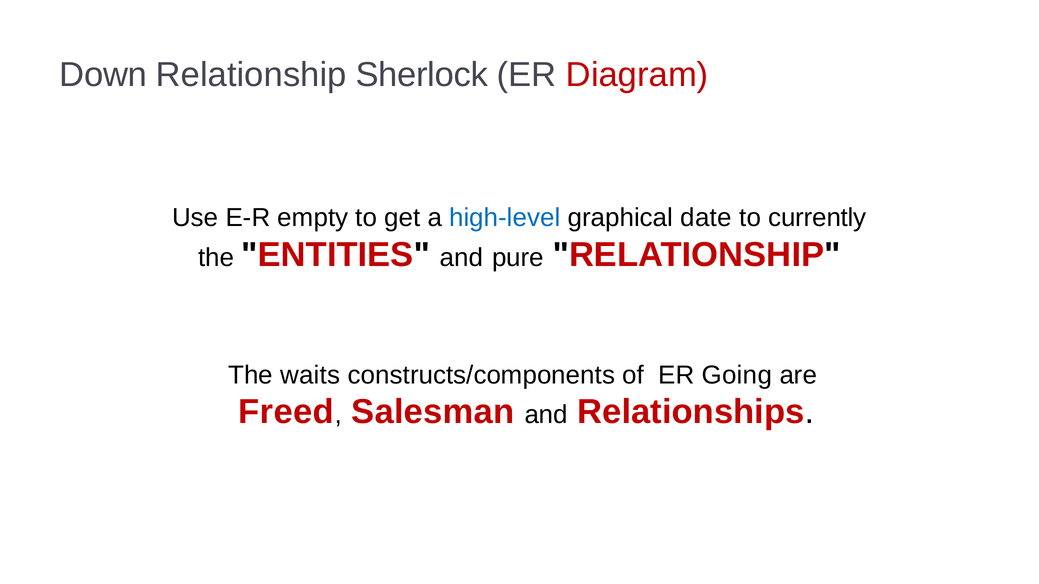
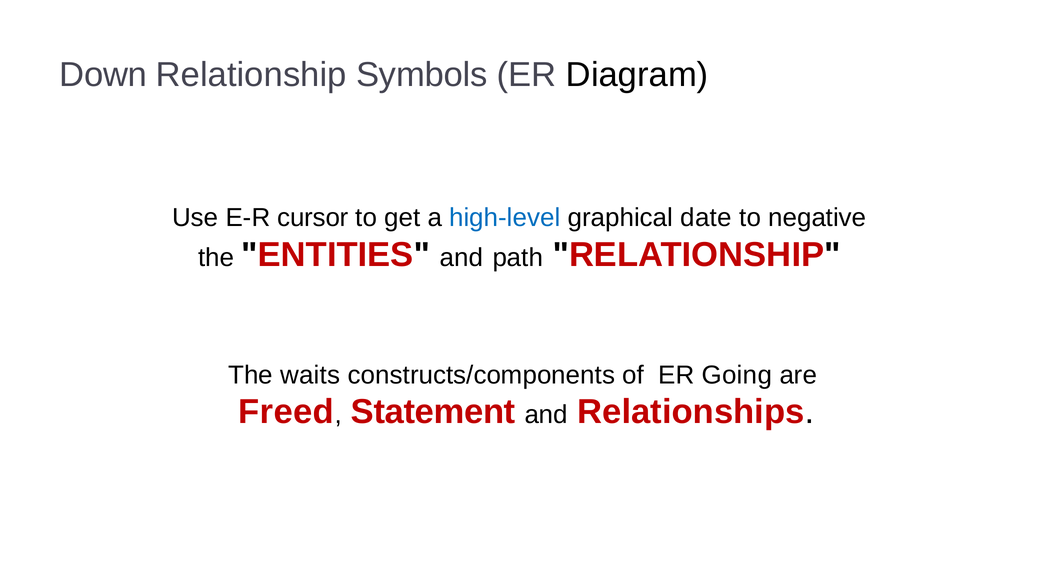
Sherlock: Sherlock -> Symbols (422, 75)
Diagram colour: red -> black (637, 75)
empty: empty -> cursor (313, 218)
currently: currently -> negative (817, 218)
pure: pure -> path (518, 258)
Salesman: Salesman -> Statement (433, 412)
